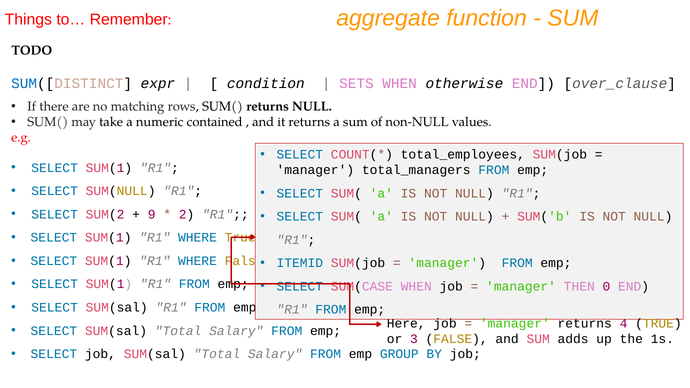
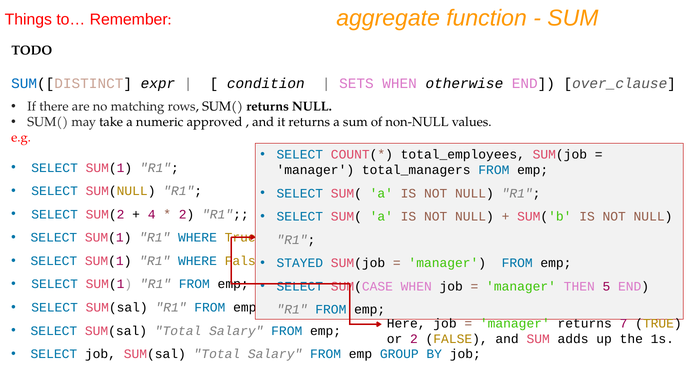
contained: contained -> approved (215, 122)
9: 9 -> 4 (152, 214)
ITEMID: ITEMID -> STAYED (300, 263)
0: 0 -> 5 (606, 286)
4: 4 -> 7 (624, 324)
or 3: 3 -> 2 (414, 339)
